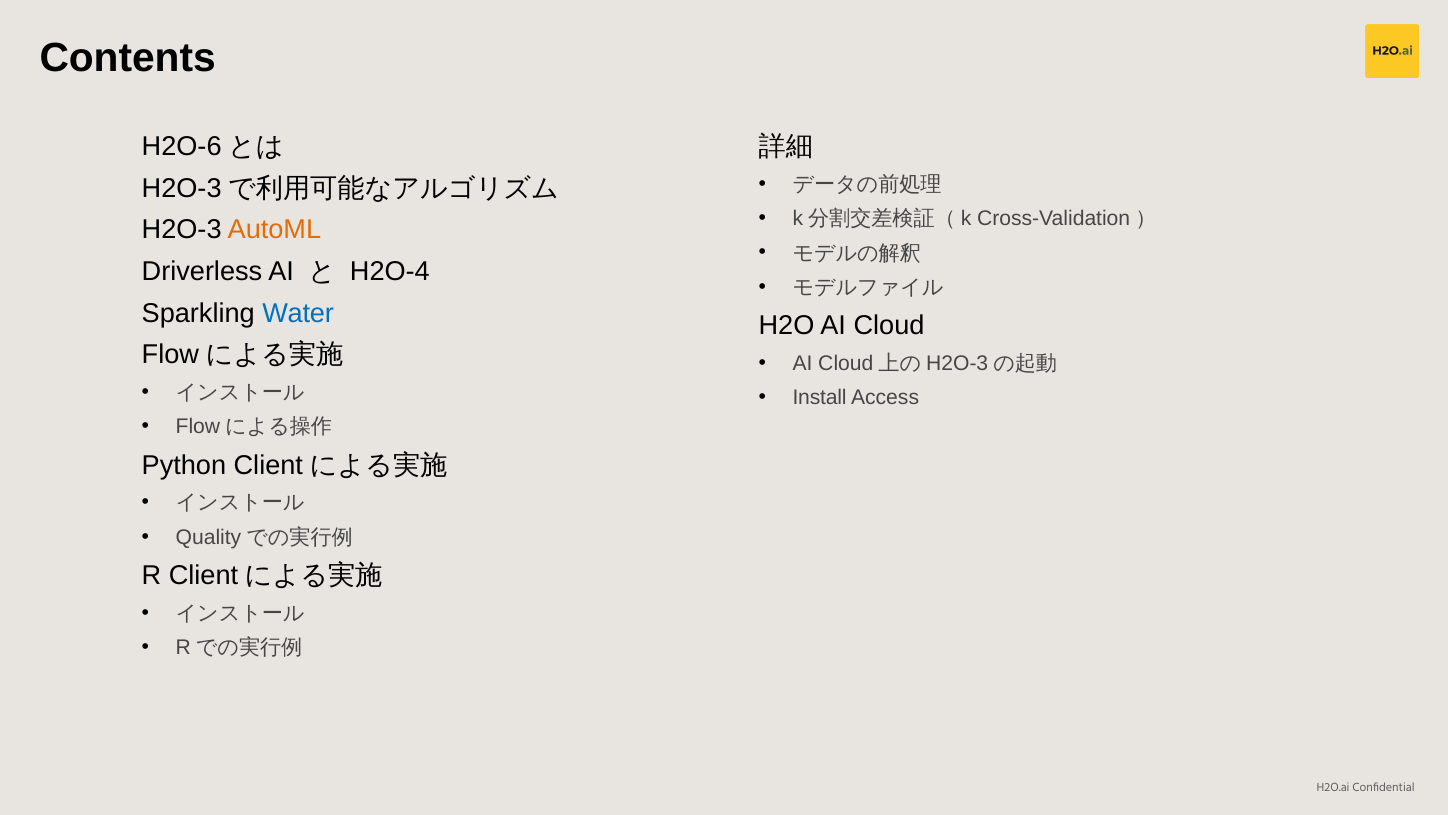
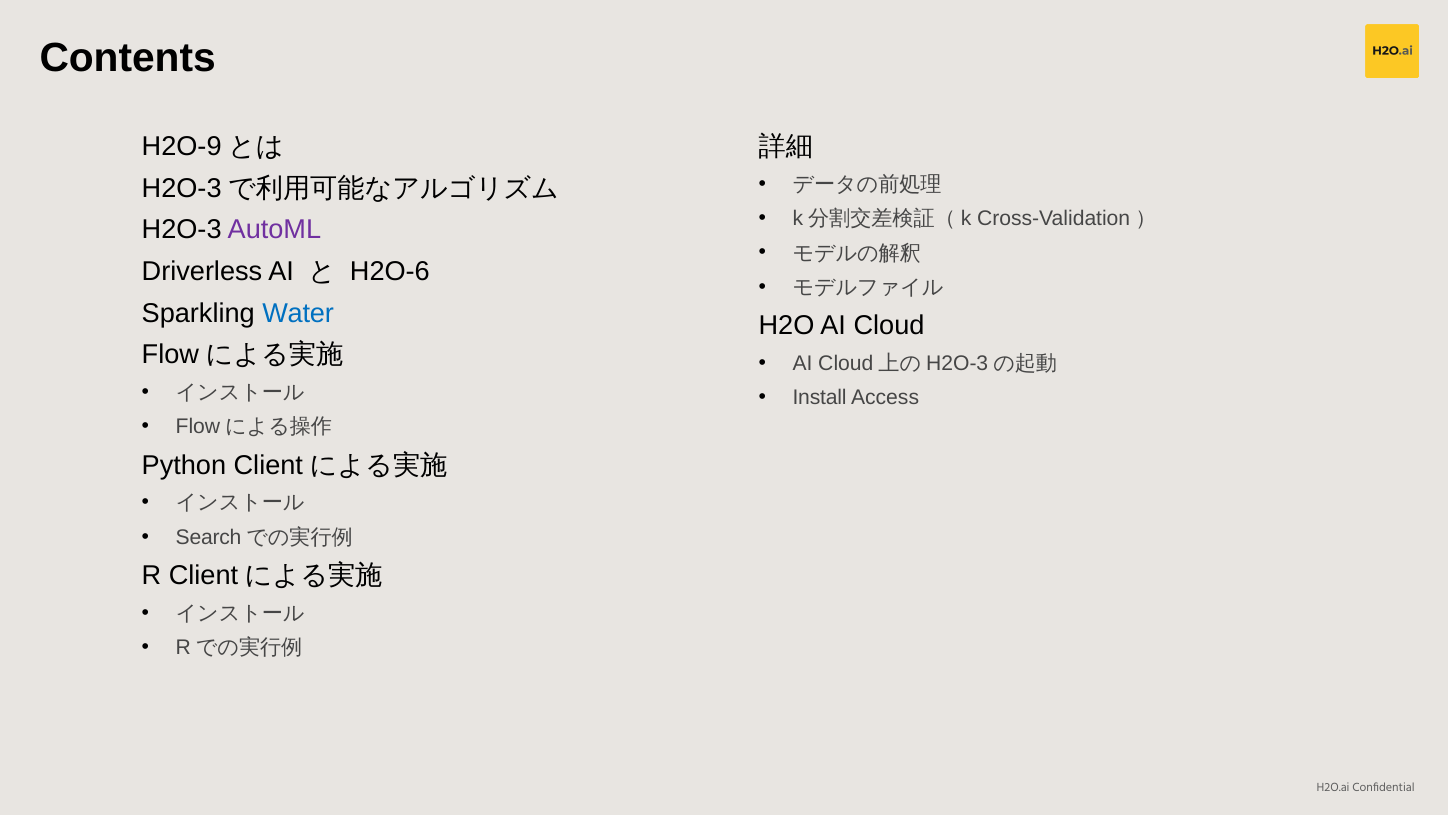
H2O-6: H2O-6 -> H2O-9 (182, 147)
AutoML colour: orange -> purple (274, 230)
H2O-4: H2O-4 -> H2O-6 (390, 271)
Quality: Quality -> Search (209, 537)
